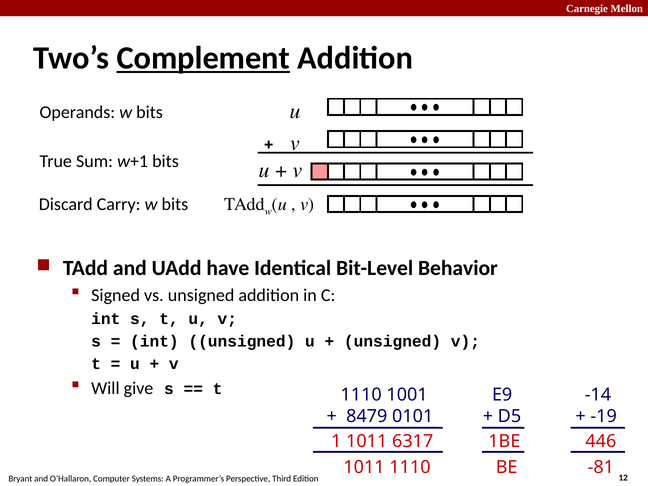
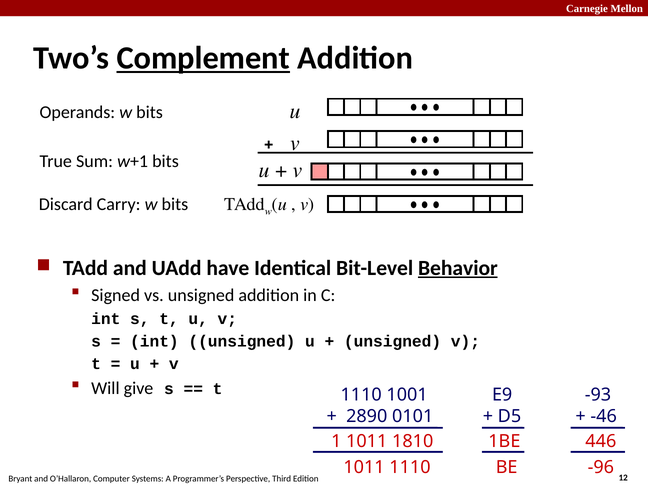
Behavior underline: none -> present (458, 268)
-14: -14 -> -93 (598, 395)
8479: 8479 -> 2890 (367, 416)
-19: -19 -> -46 (604, 416)
6317: 6317 -> 1810 (413, 441)
-81: -81 -> -96 (601, 467)
